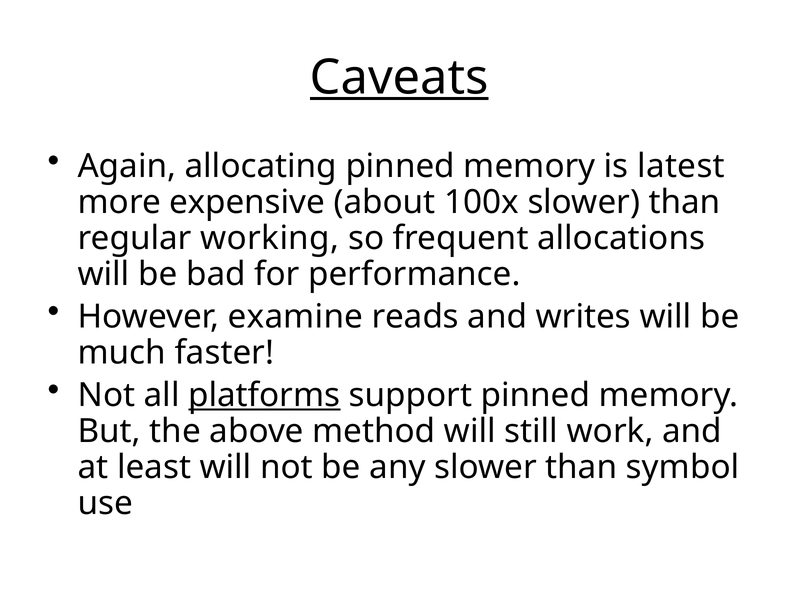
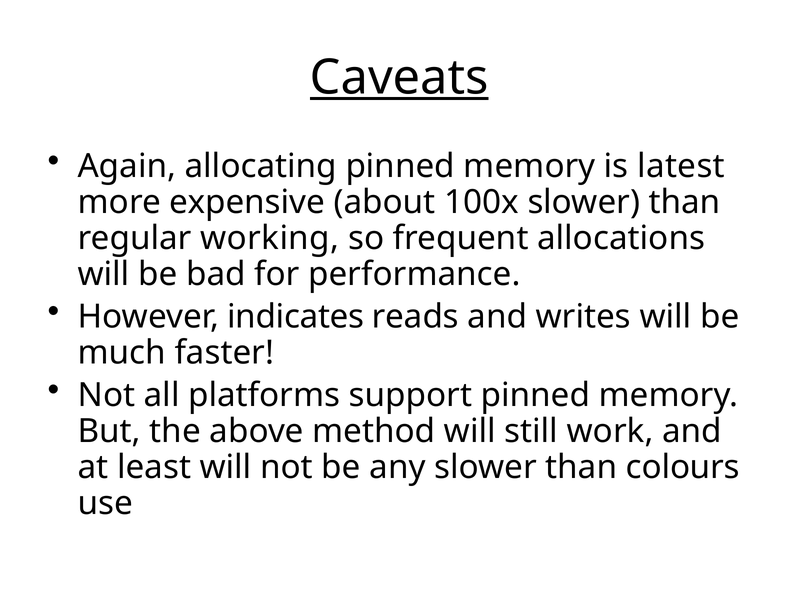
examine: examine -> indicates (296, 316)
platforms underline: present -> none (264, 395)
symbol: symbol -> colours (683, 466)
